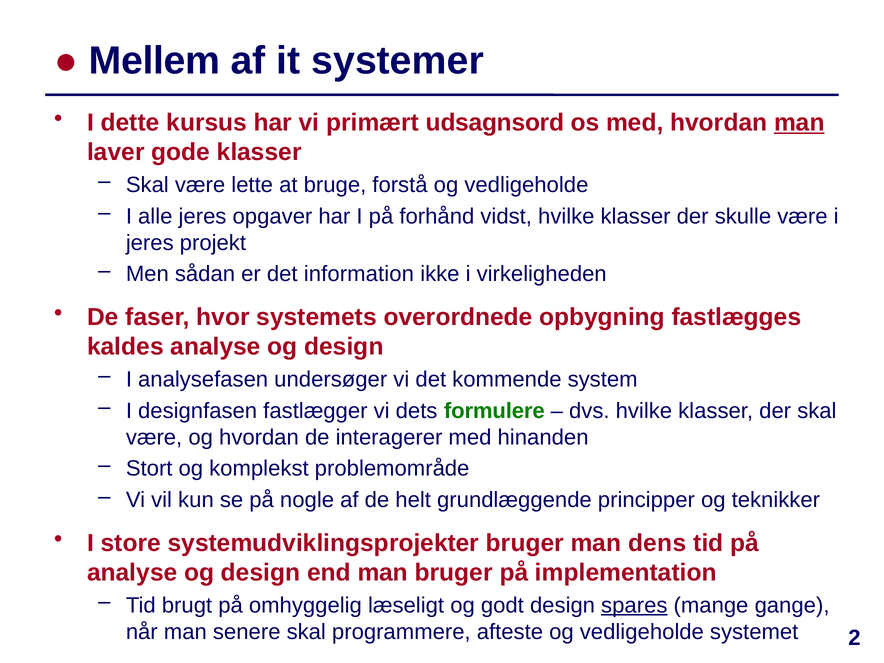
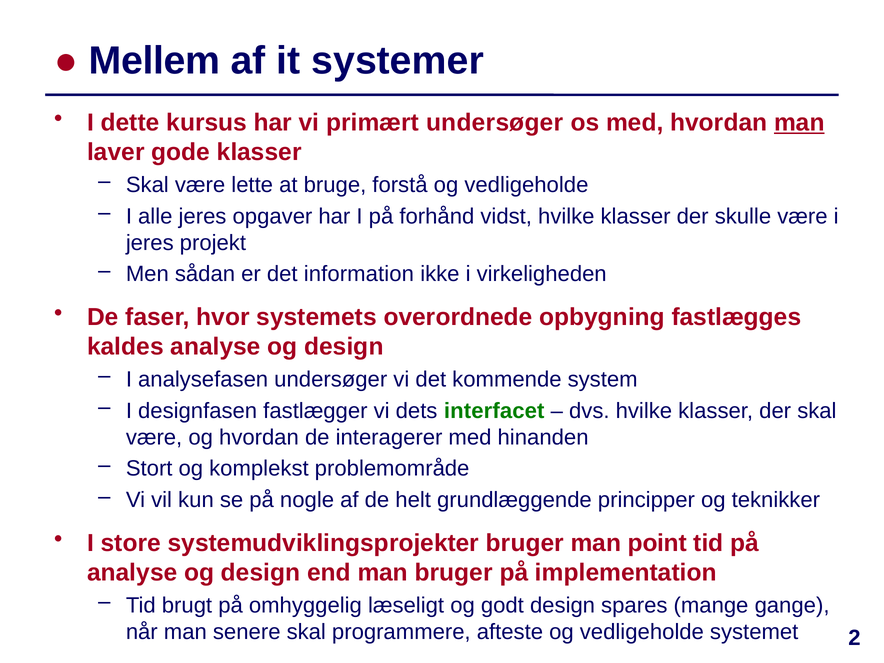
primært udsagnsord: udsagnsord -> undersøger (495, 123)
formulere: formulere -> interfacet (494, 411)
dens: dens -> point (657, 543)
spares underline: present -> none (634, 605)
